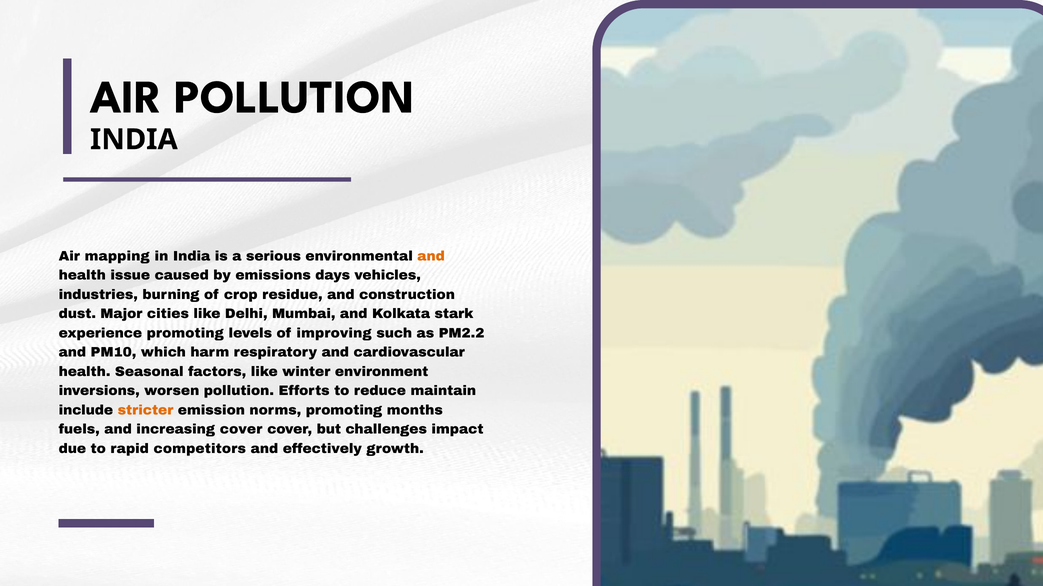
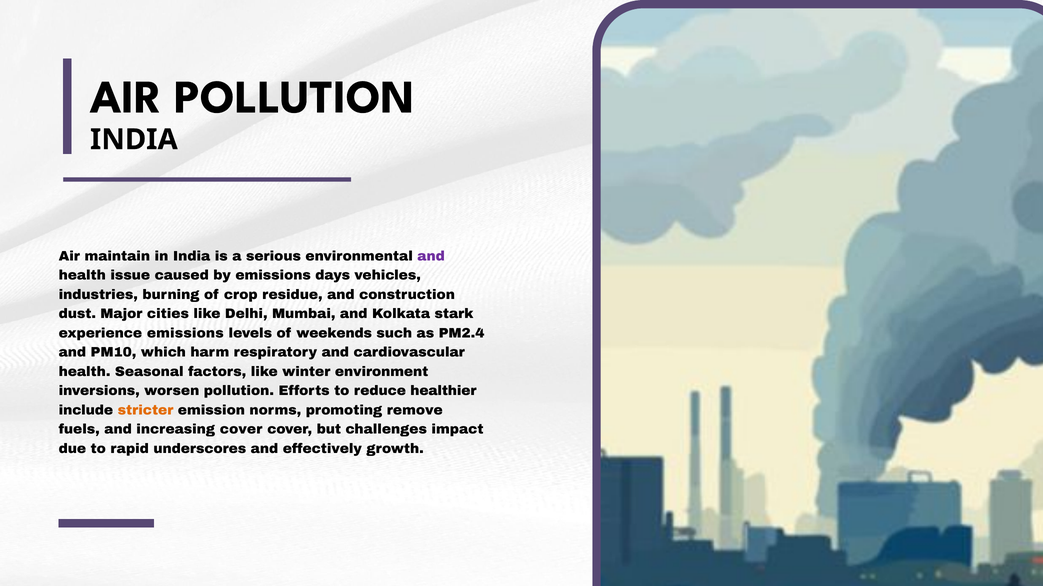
mapping: mapping -> maintain (117, 256)
and colour: orange -> purple (431, 256)
experience promoting: promoting -> emissions (185, 333)
improving: improving -> weekends (334, 333)
PM2.2: PM2.2 -> PM2.4 (462, 333)
maintain: maintain -> healthier (443, 391)
months: months -> remove (415, 410)
competitors: competitors -> underscores (200, 449)
